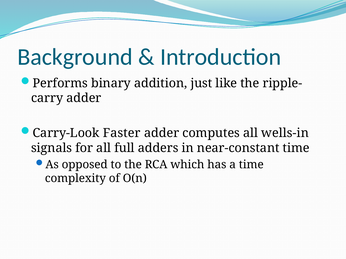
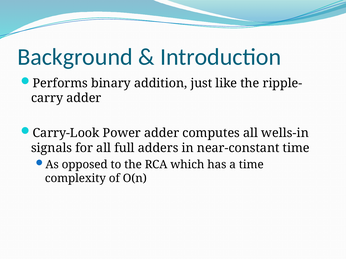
Faster: Faster -> Power (122, 133)
